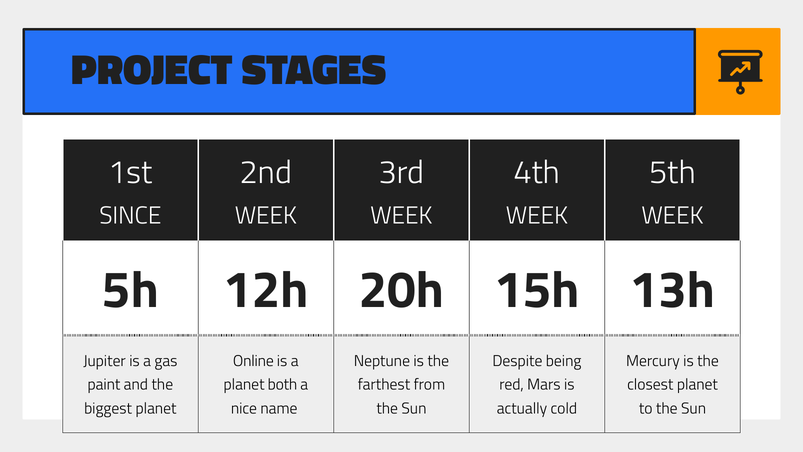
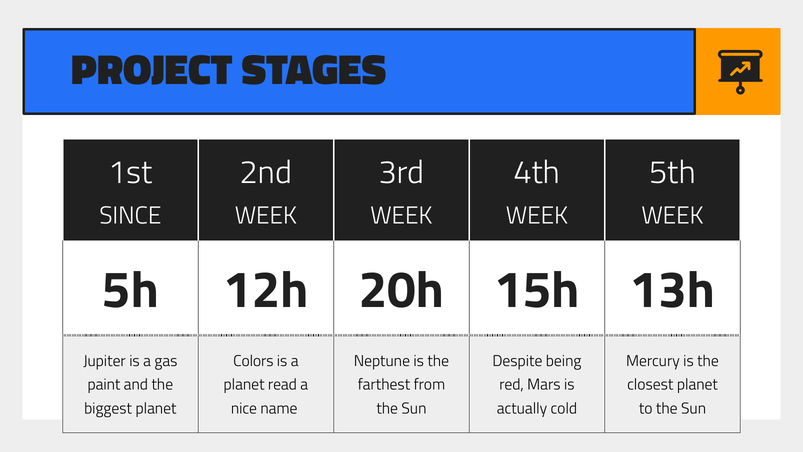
Online: Online -> Colors (253, 361)
both: both -> read (282, 385)
